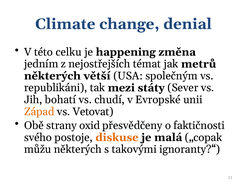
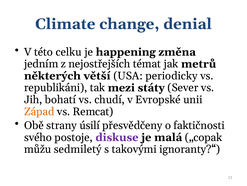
společným: společným -> periodicky (171, 76)
Vetovat: Vetovat -> Remcat (93, 111)
oxid: oxid -> úsilí (90, 125)
diskuse colour: orange -> purple (117, 137)
můžu některých: některých -> sedmiletý (78, 149)
